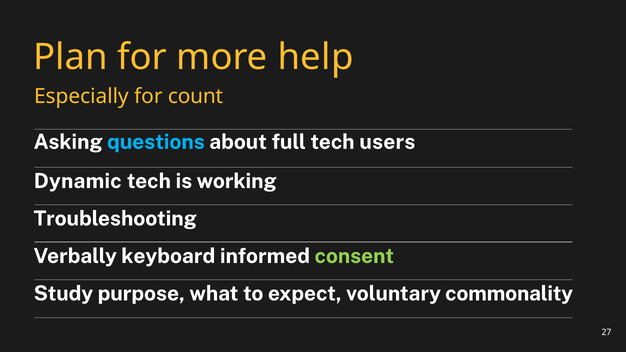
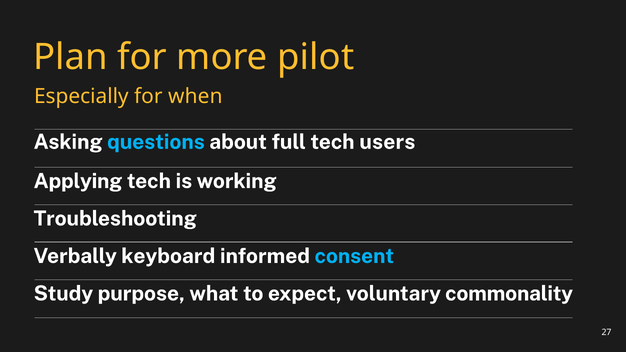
help: help -> pilot (316, 57)
count: count -> when (195, 96)
Dynamic: Dynamic -> Applying (78, 181)
consent colour: light green -> light blue (354, 256)
